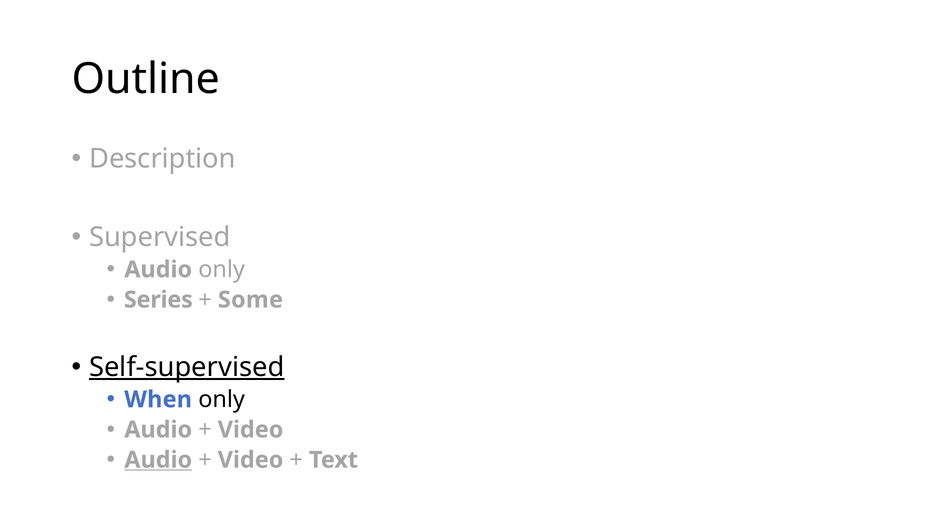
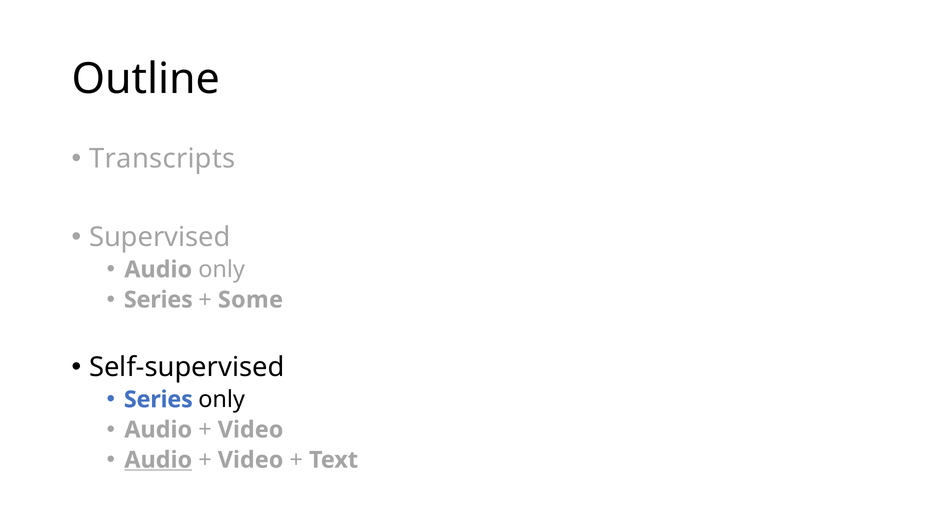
Description: Description -> Transcripts (162, 159)
Self-supervised underline: present -> none (187, 367)
When: When -> Series (158, 399)
